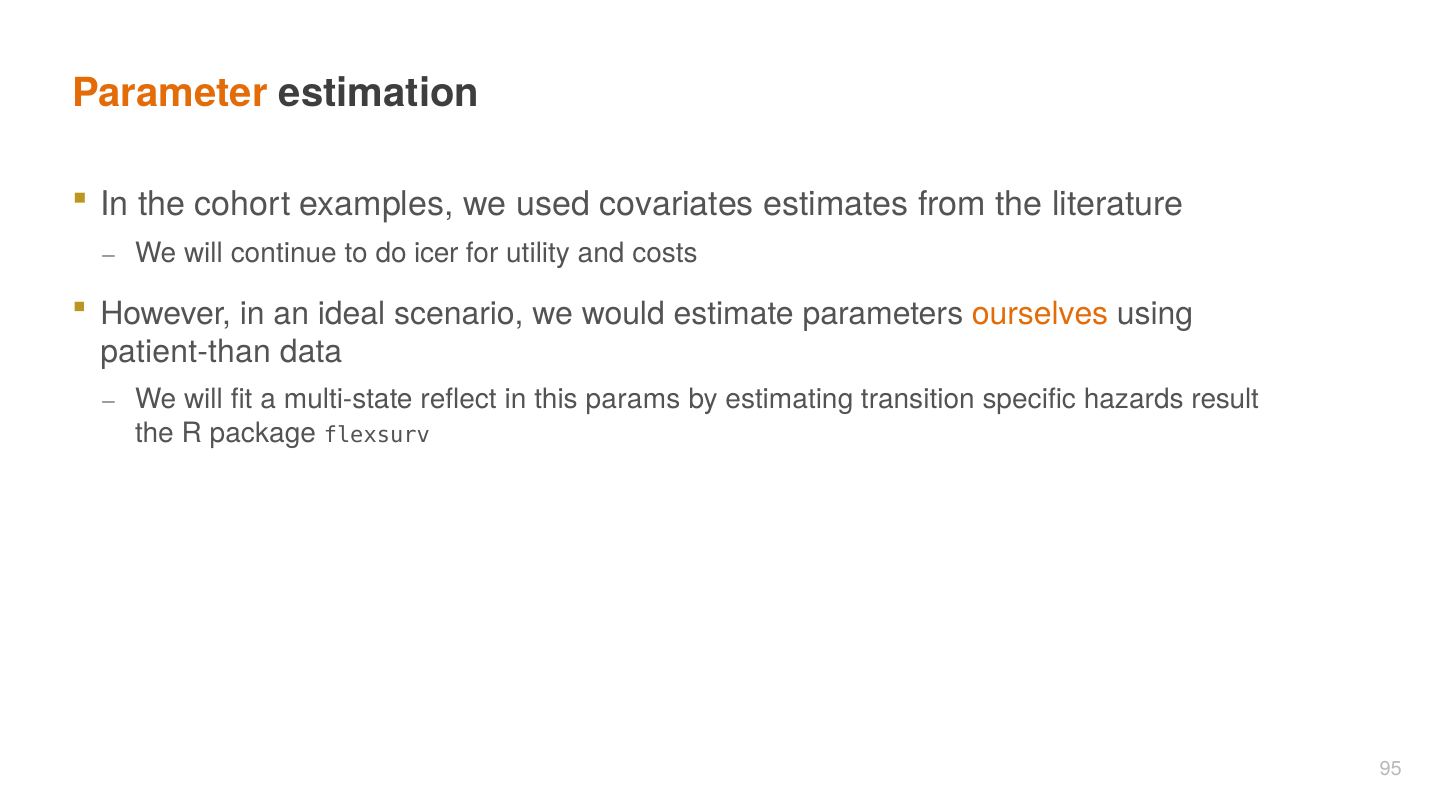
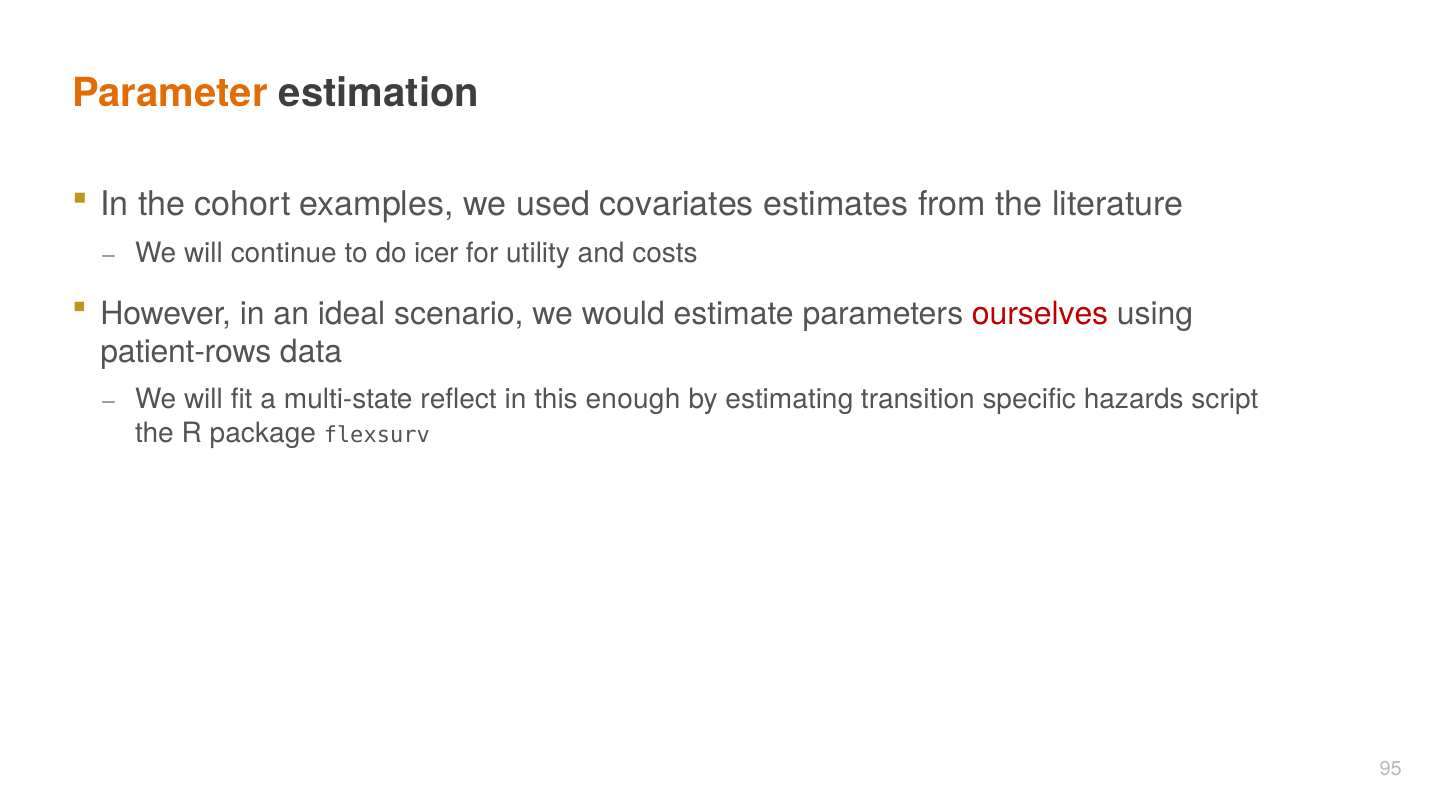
ourselves colour: orange -> red (1040, 313)
patient-than: patient-than -> patient-rows (186, 352)
params: params -> enough (633, 400)
result: result -> script (1225, 400)
